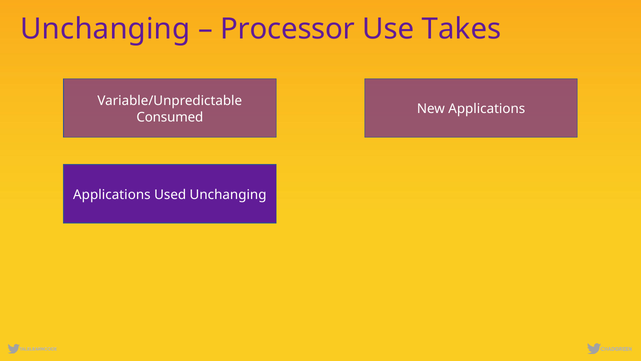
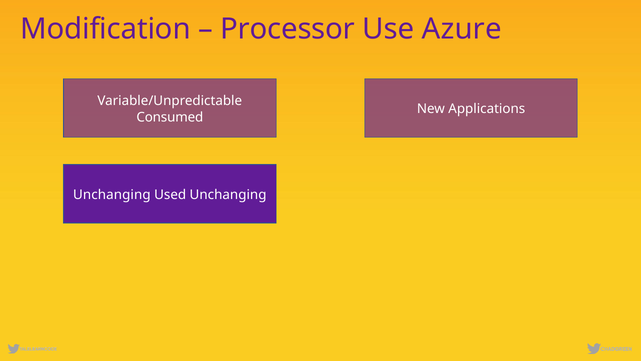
Unchanging: Unchanging -> Modification (105, 29)
Takes: Takes -> Azure (462, 29)
Applications: Applications -> Unchanging (112, 194)
